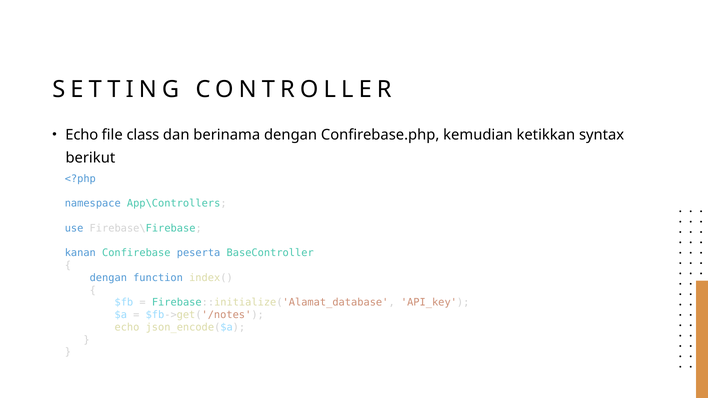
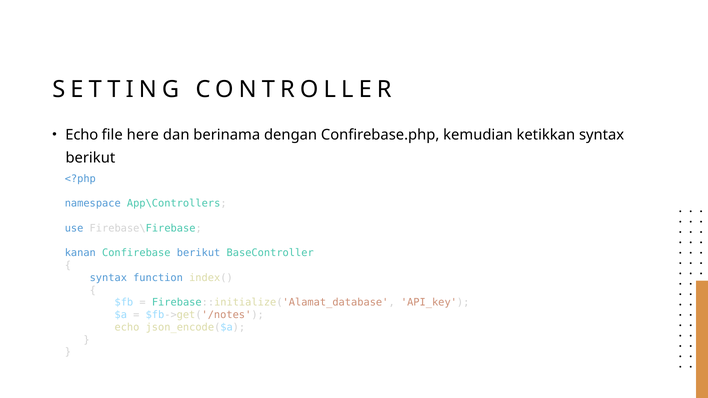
class: class -> here (143, 135)
Confirebase peserta: peserta -> berikut (199, 253)
dengan: dengan -> syntax (108, 278)
